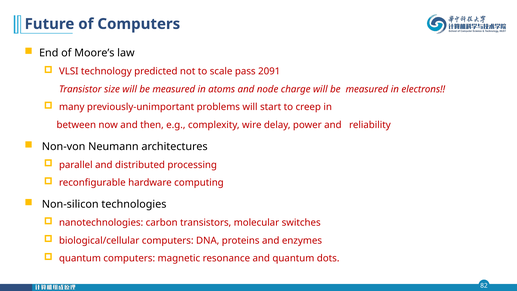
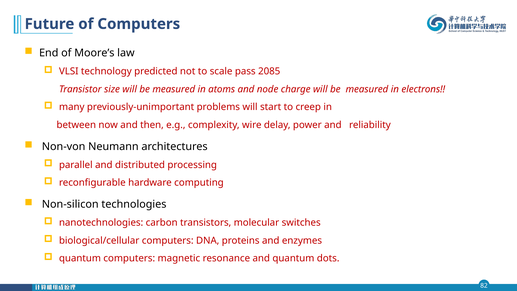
2091: 2091 -> 2085 (269, 71)
